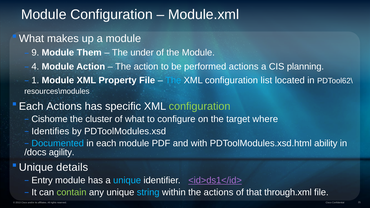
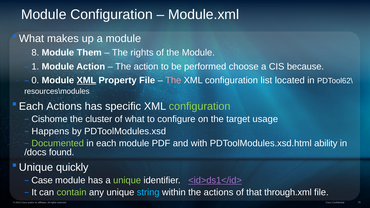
9: 9 -> 8 (35, 53)
The under: under -> rights (142, 53)
4: 4 -> 1 (35, 67)
performed actions: actions -> choose (244, 67)
planning: planning -> because (305, 67)
1: 1 -> 0 (35, 80)
XML underline: none -> present (86, 80)
The colour: light blue -> pink (173, 80)
where: where -> usage (265, 119)
Identifies: Identifies -> Happens (50, 131)
Documented colour: light blue -> light green (58, 143)
agility: agility -> found (62, 152)
details: details -> quickly (72, 167)
Entry: Entry -> Case (42, 180)
unique colour: light blue -> light green (127, 180)
